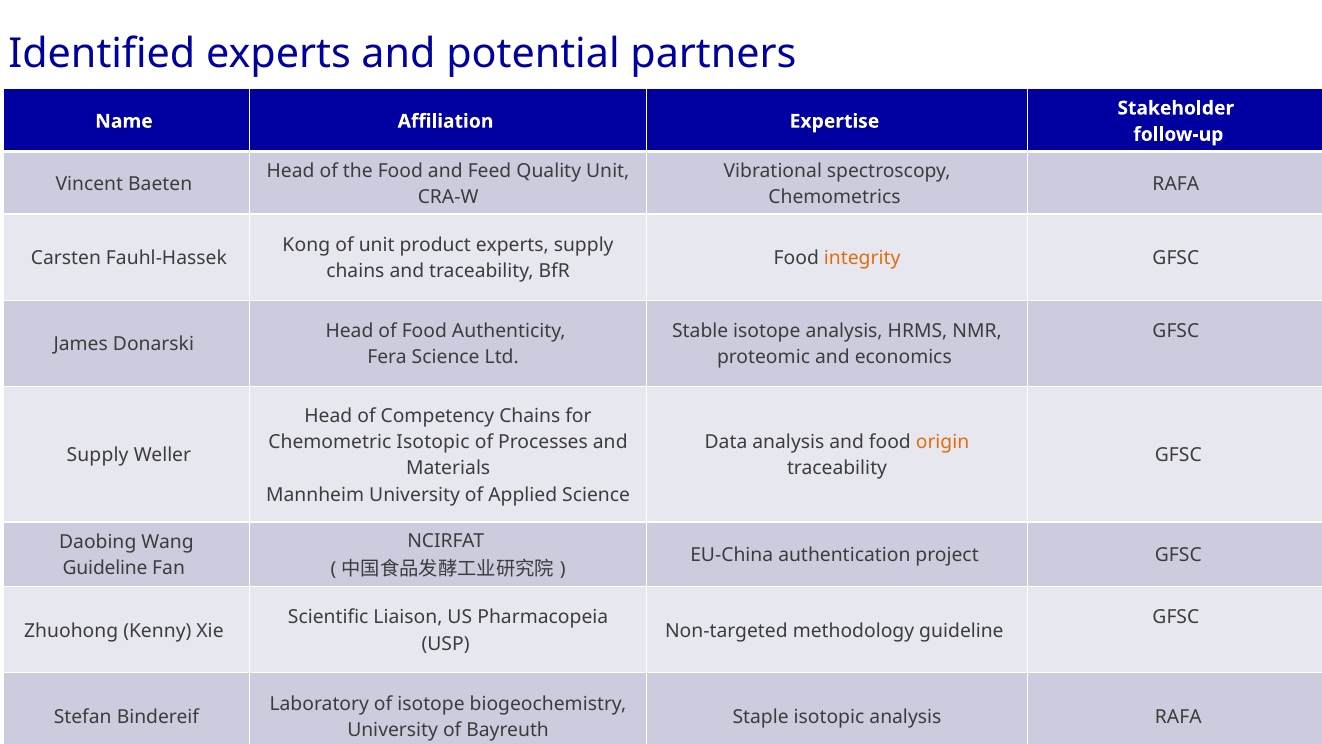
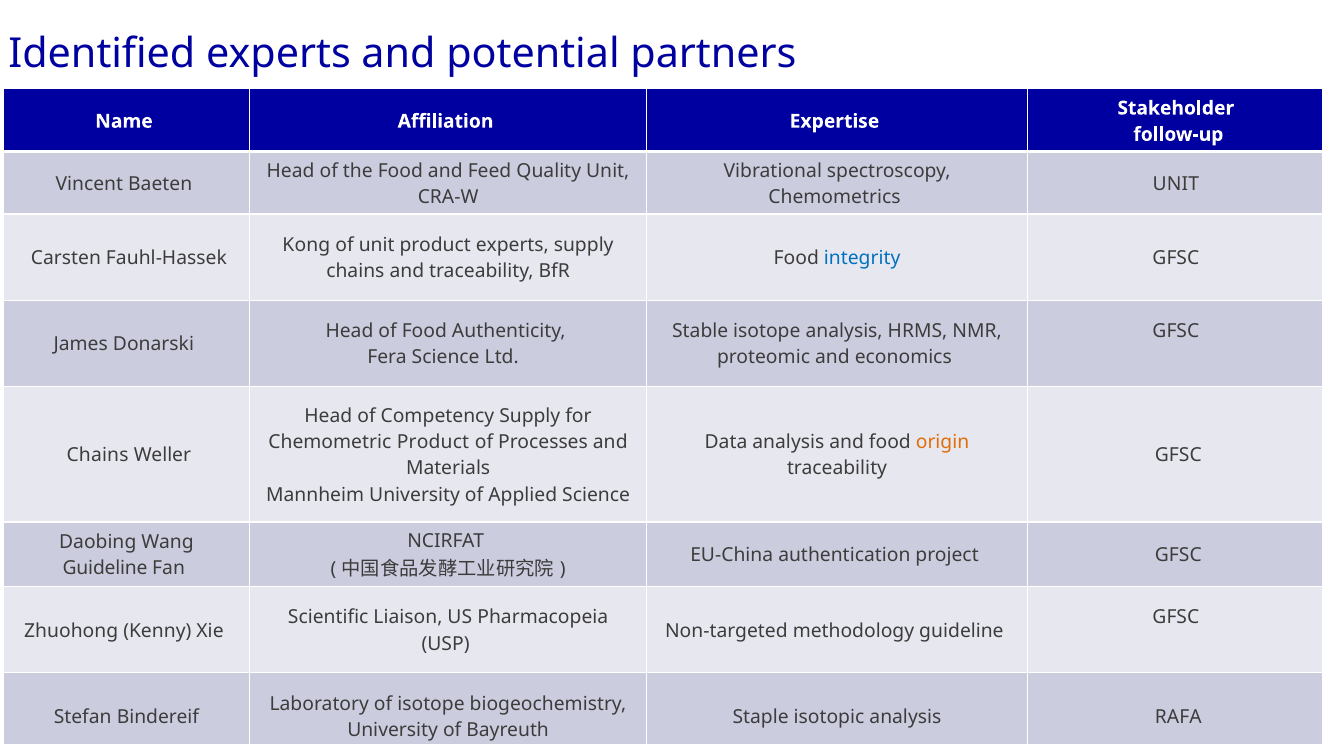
RAFA: RAFA -> UNIT (1176, 184)
integrity colour: orange -> blue (862, 258)
Competency Chains: Chains -> Supply (530, 416)
Chemometric Isotopic: Isotopic -> Product (433, 442)
Supply: Supply -> Chains (98, 455)
